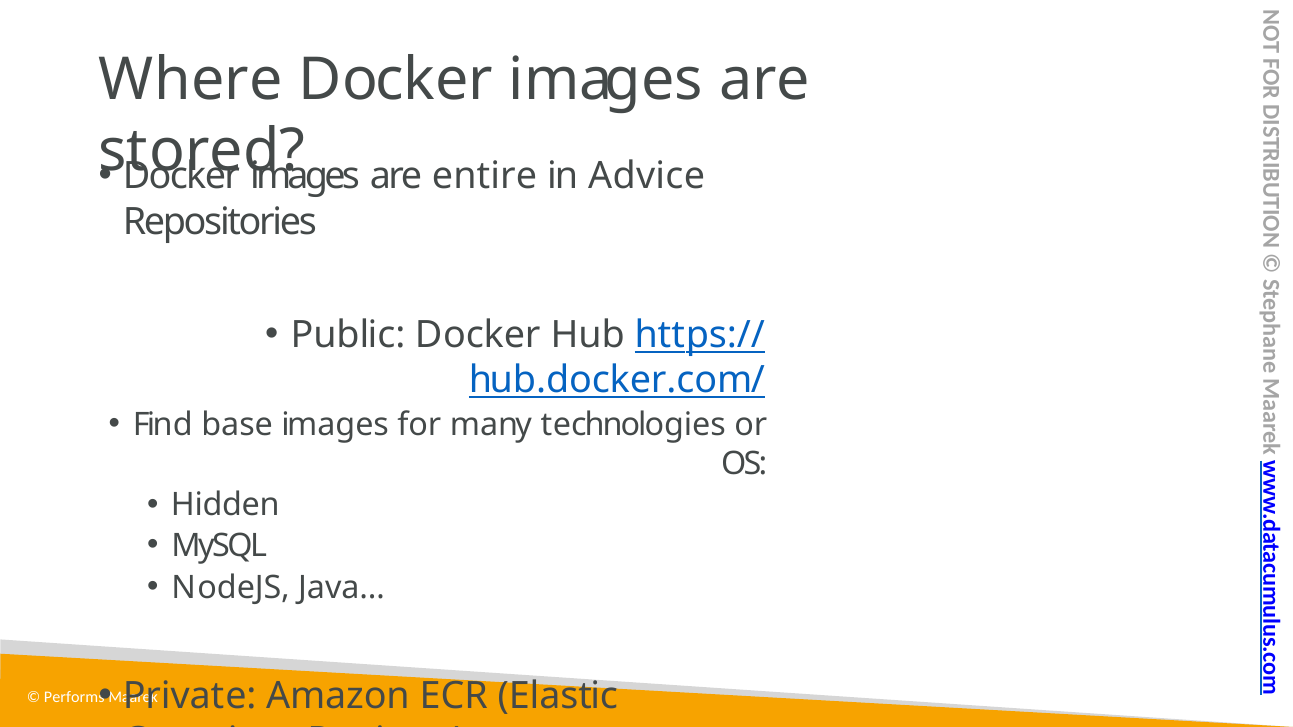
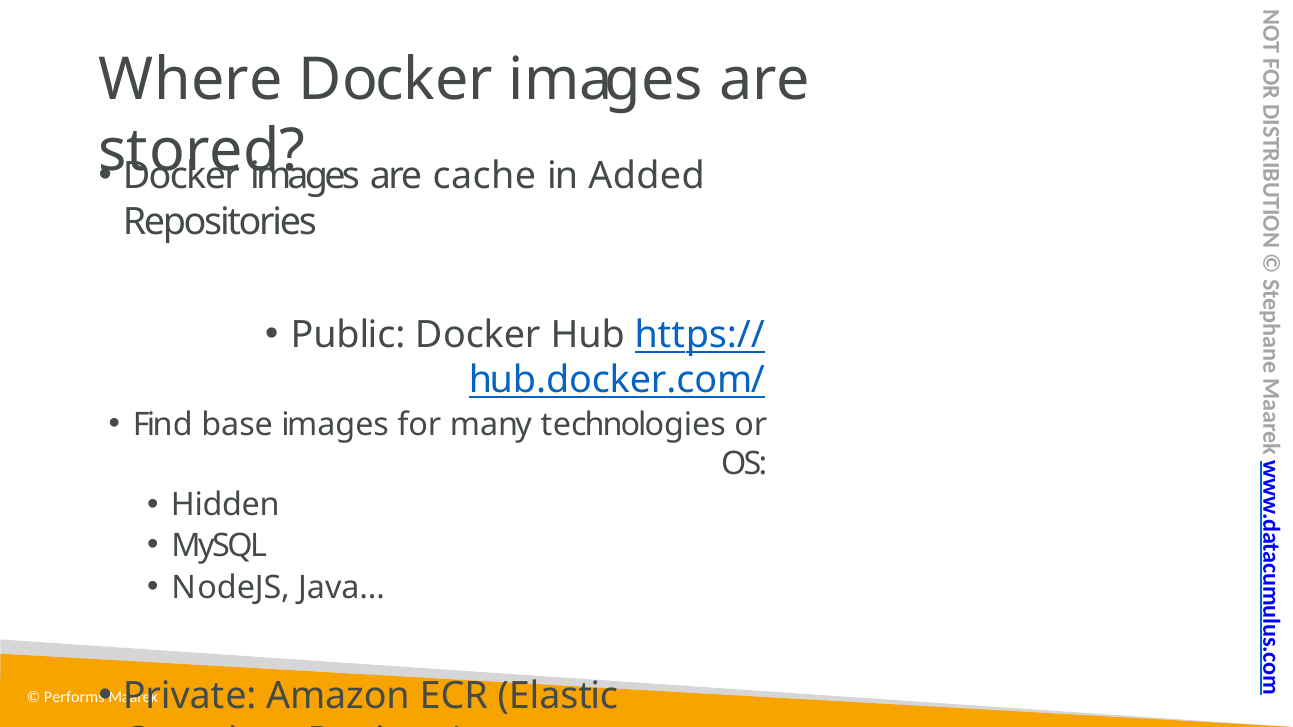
entire: entire -> cache (484, 177)
Advice: Advice -> Added (647, 177)
